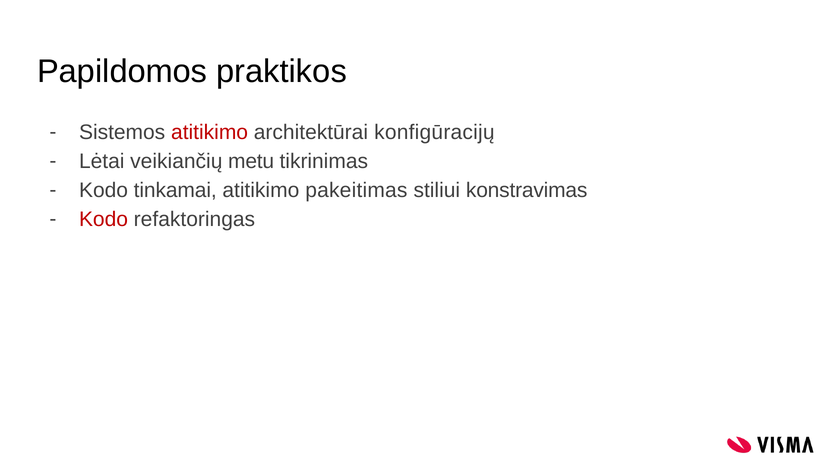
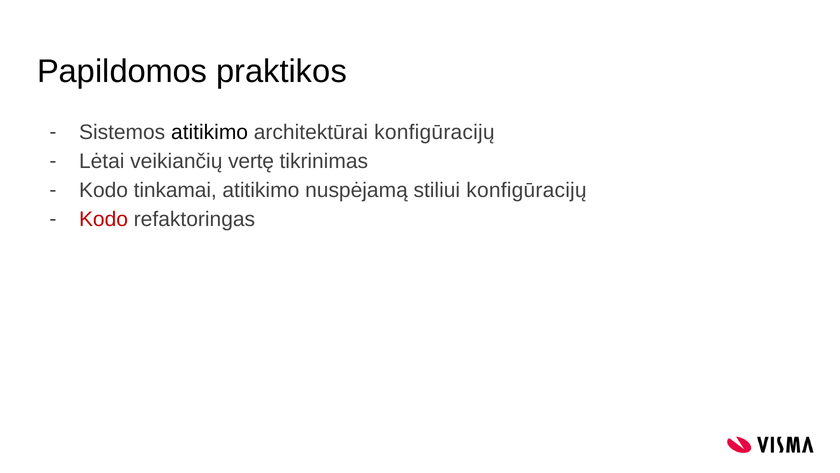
atitikimo colour: red -> black (210, 132)
metu: metu -> vertę (251, 161)
pakeitimas: pakeitimas -> nuspėjamą (356, 190)
stiliui konstravimas: konstravimas -> konfigūracijų (526, 190)
